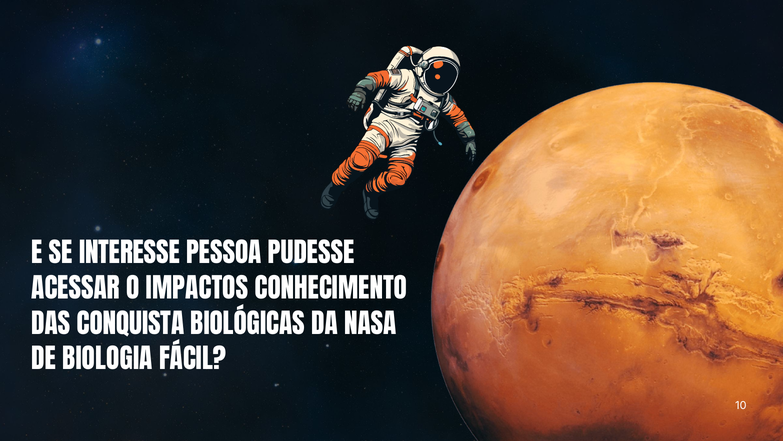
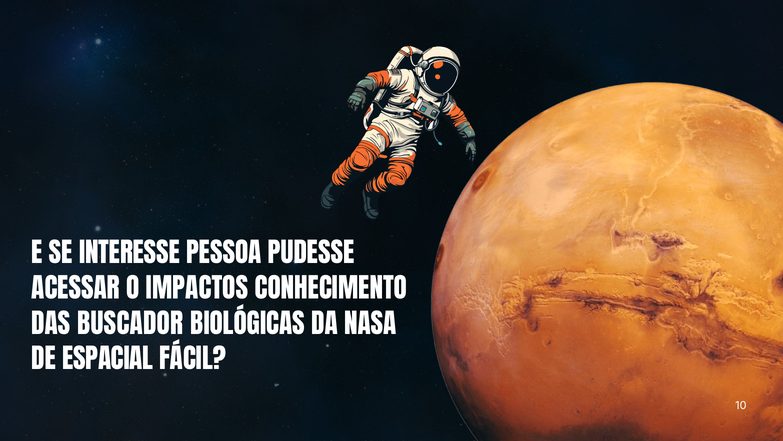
CONQUISTA: CONQUISTA -> BUSCADOR (130, 325)
BIOLOGIA: BIOLOGIA -> ESPACIAL (108, 360)
